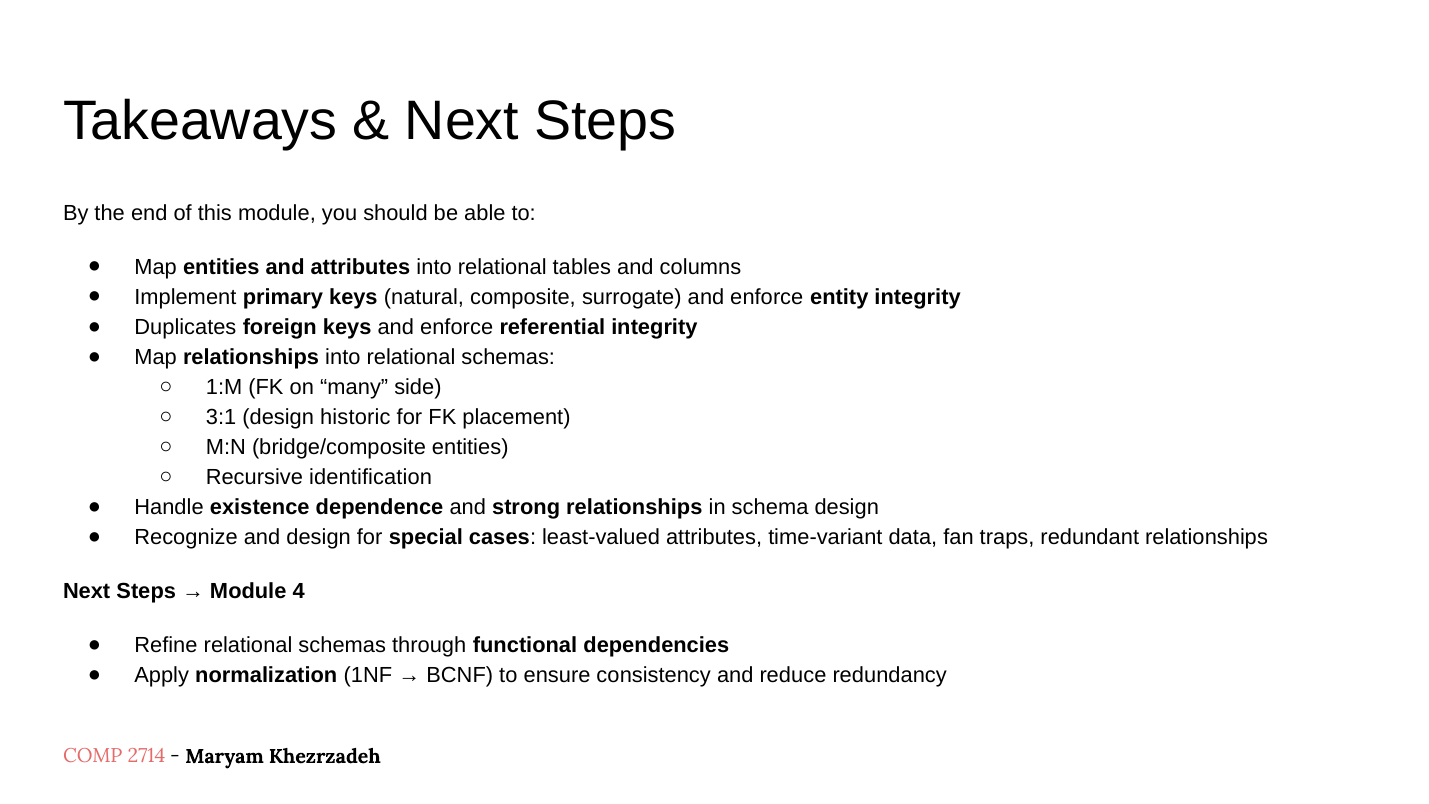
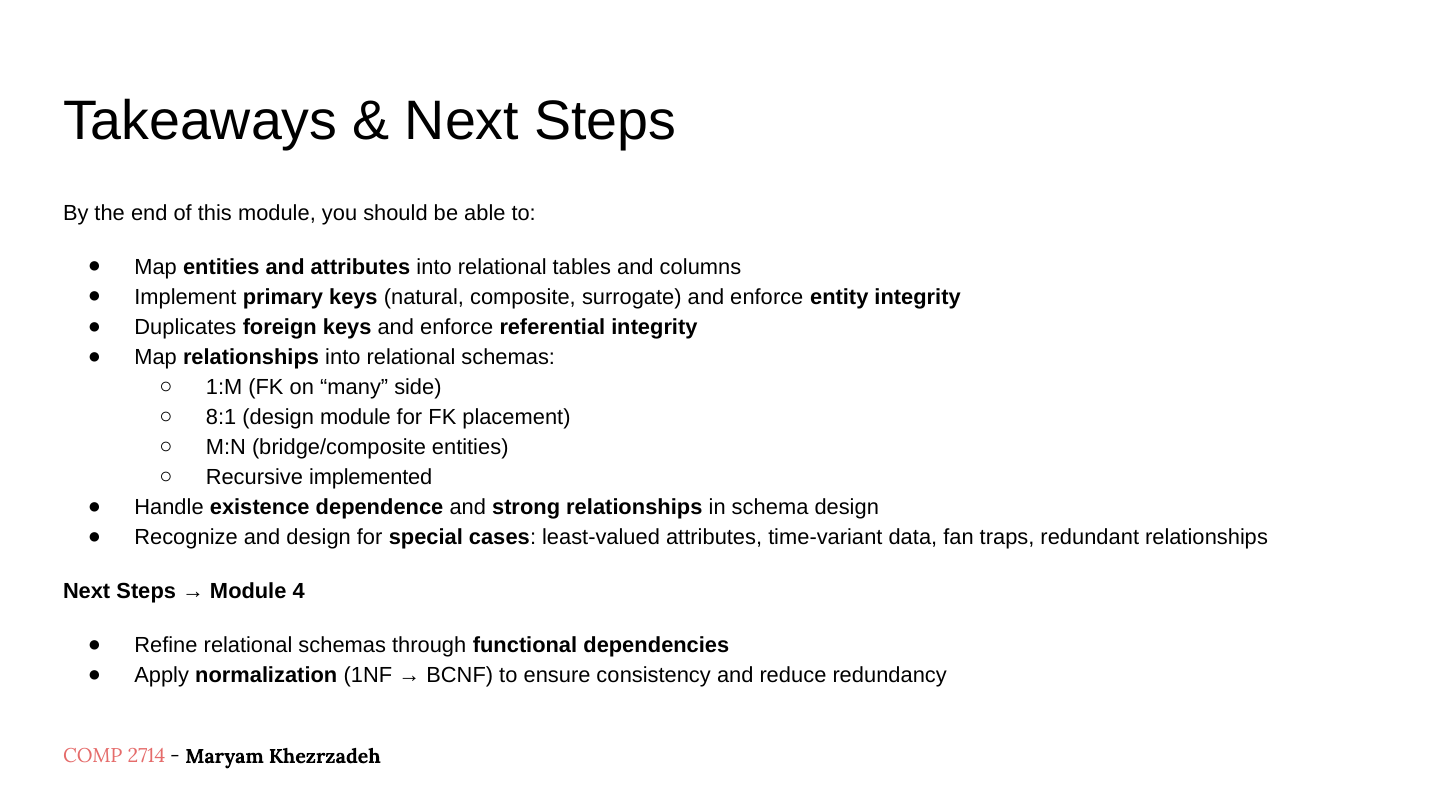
3:1: 3:1 -> 8:1 (221, 417)
design historic: historic -> module (355, 417)
identification: identification -> implemented (371, 477)
